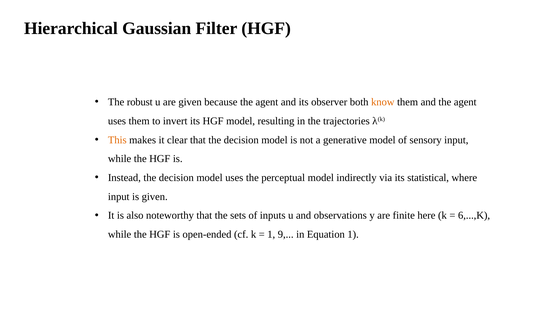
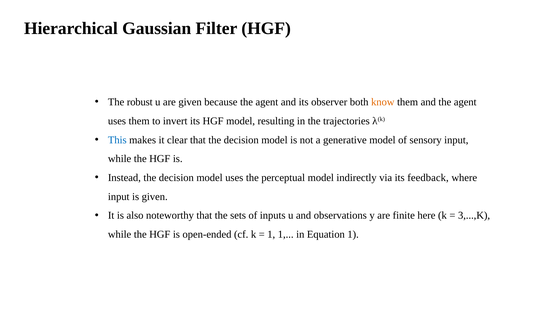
This colour: orange -> blue (117, 140)
statistical: statistical -> feedback (428, 178)
6,...,K: 6,...,K -> 3,...,K (474, 215)
1 9: 9 -> 1 (286, 234)
